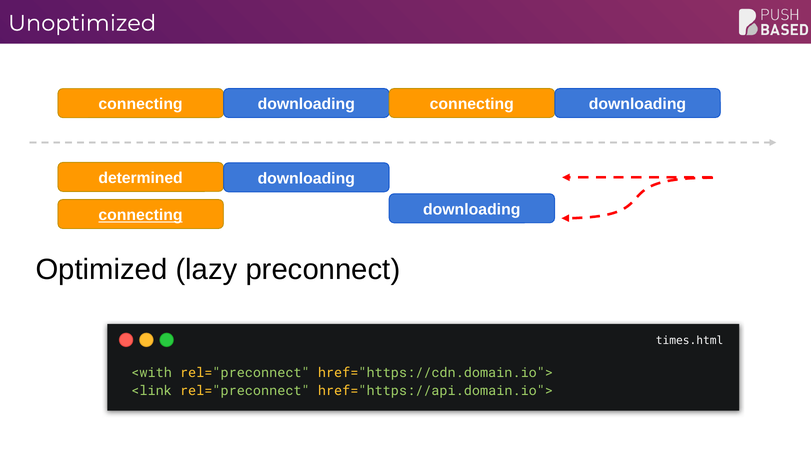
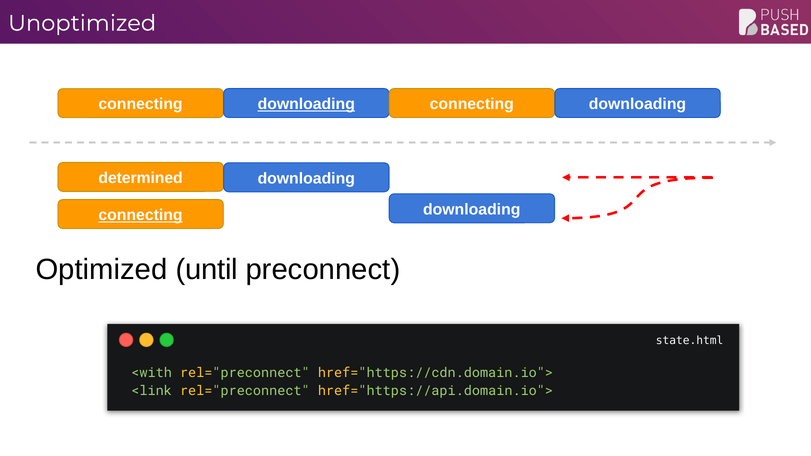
downloading underline: none -> present (306, 104)
lazy: lazy -> until (207, 270)
times.html: times.html -> state.html (690, 341)
